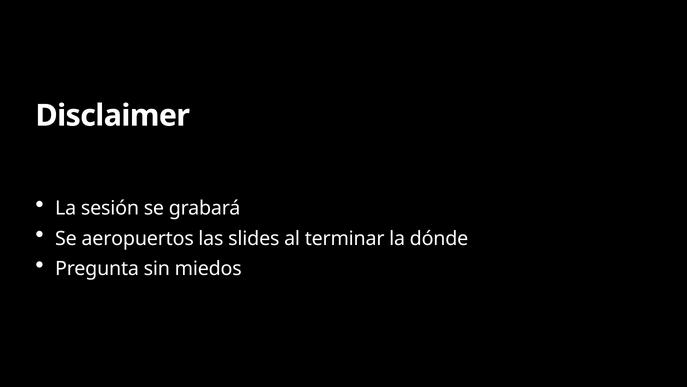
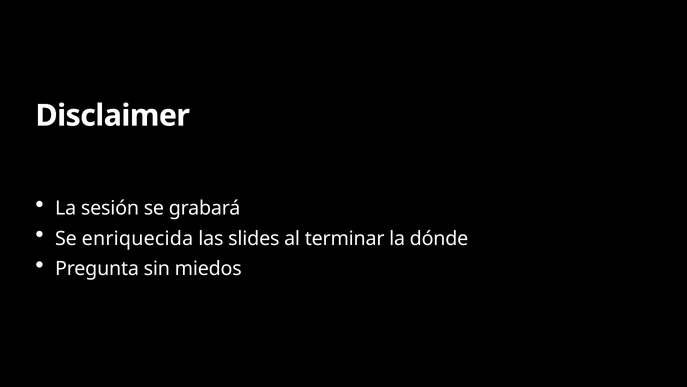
aeropuertos: aeropuertos -> enriquecida (137, 238)
